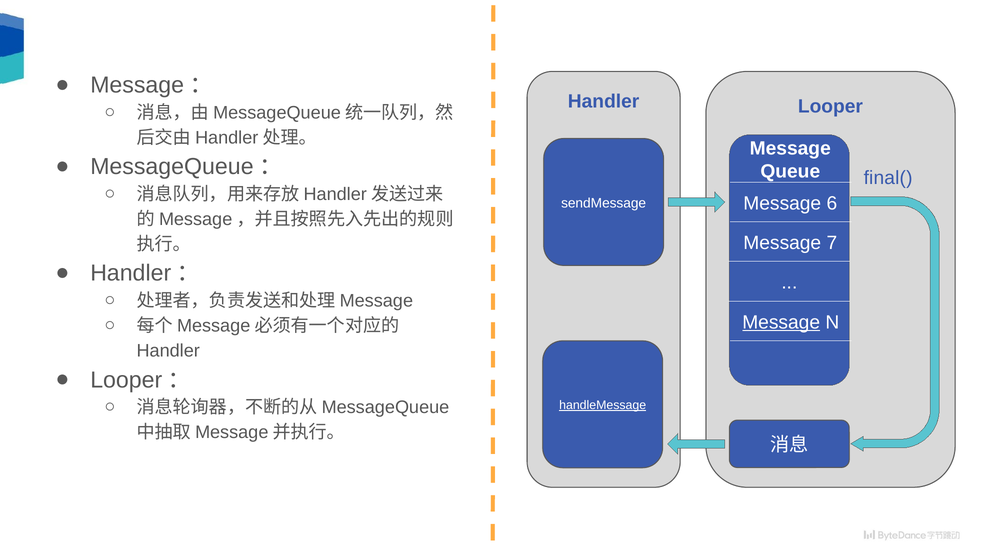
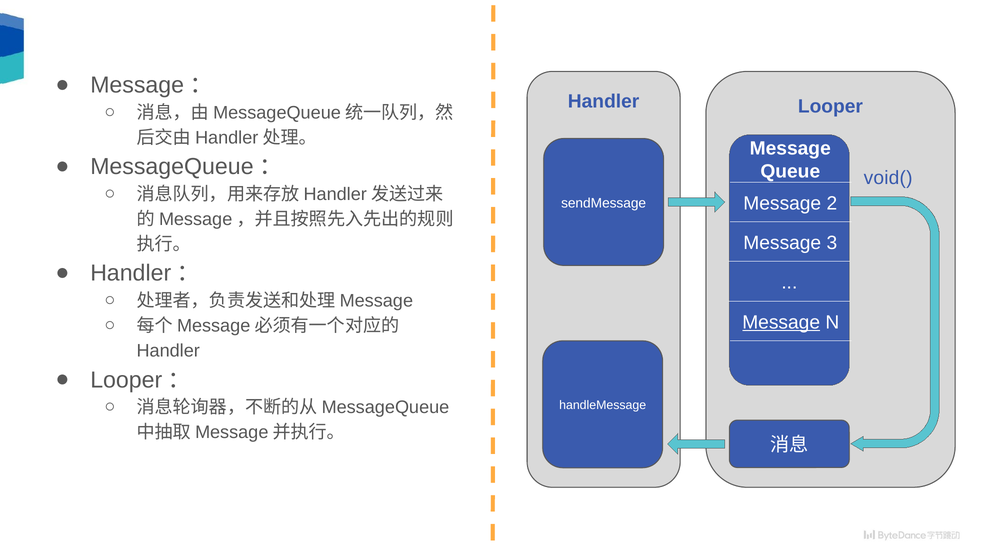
final(: final( -> void( (888, 178)
6: 6 -> 2 (832, 203)
7: 7 -> 3 (832, 243)
handleMessage underline: present -> none (603, 405)
